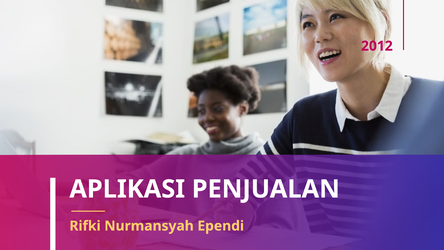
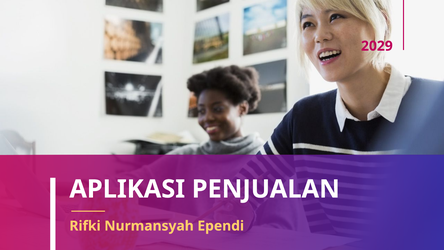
2012: 2012 -> 2029 (377, 46)
